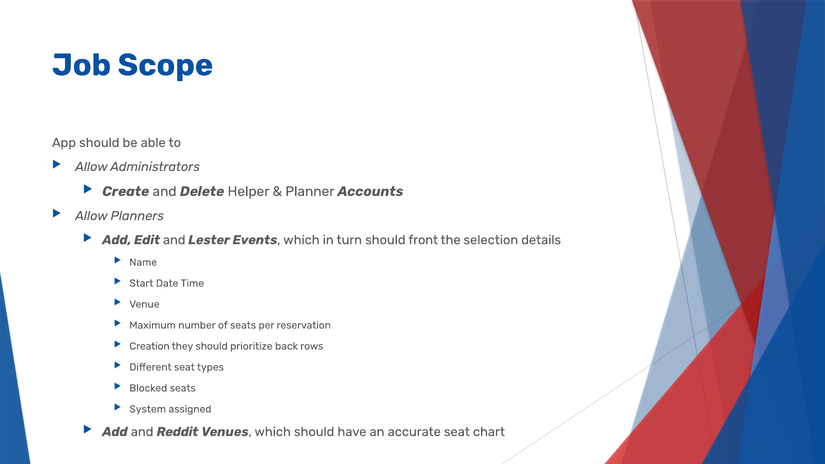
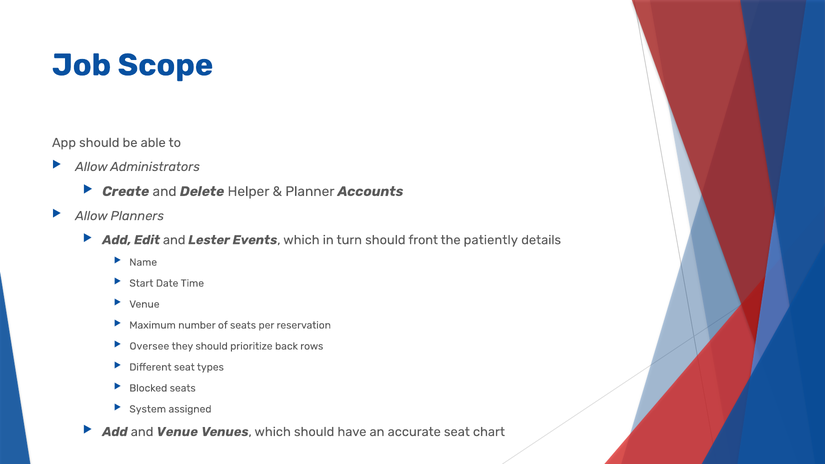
selection: selection -> patiently (491, 240)
Creation: Creation -> Oversee (149, 346)
and Reddit: Reddit -> Venue (177, 432)
